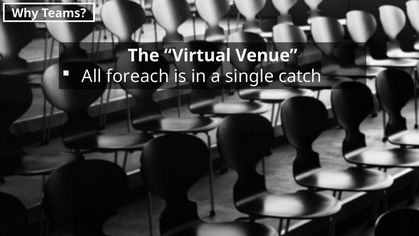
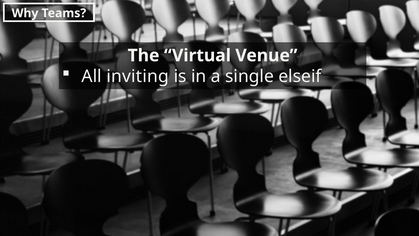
foreach: foreach -> inviting (138, 76)
catch: catch -> elseif (300, 76)
